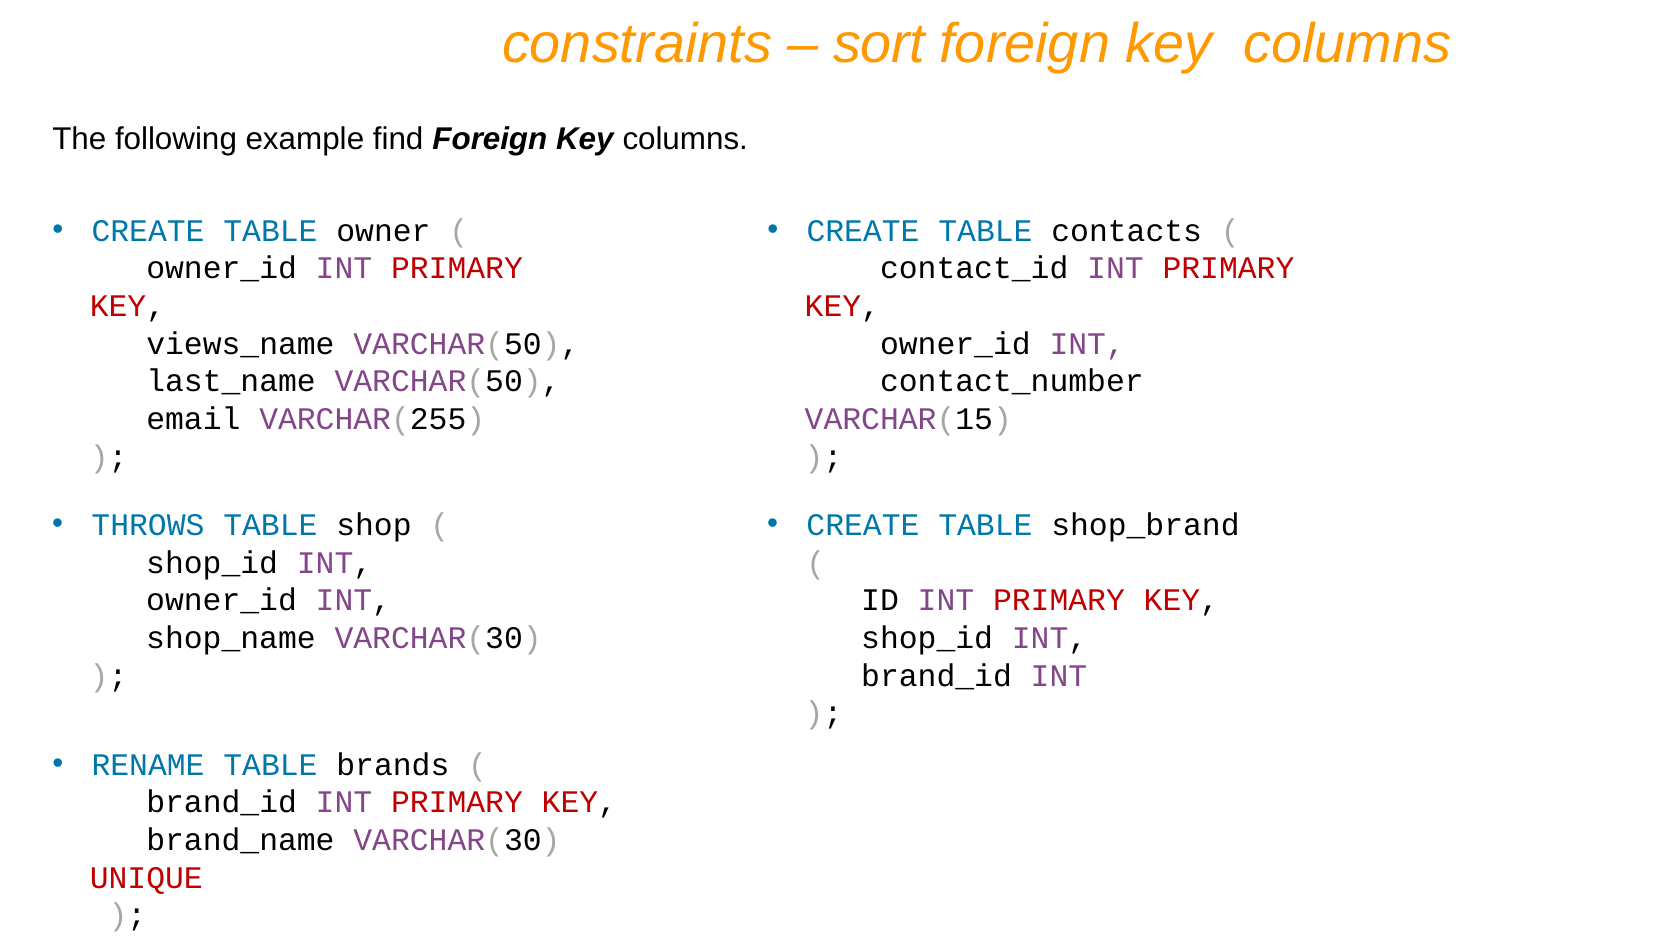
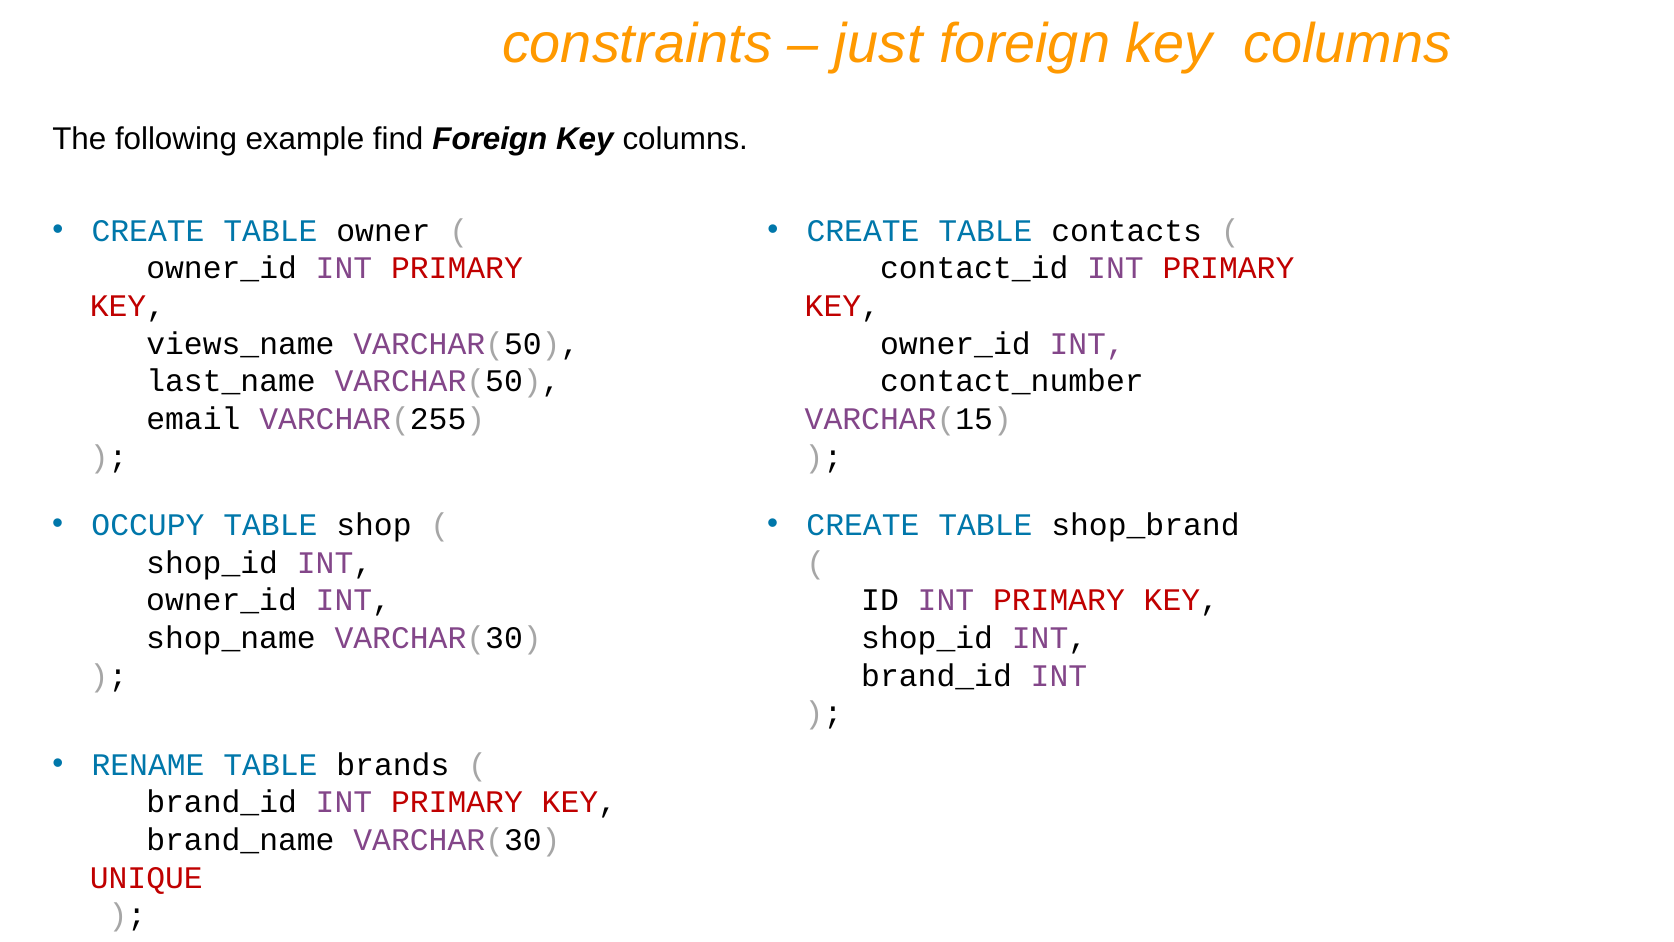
sort: sort -> just (879, 44)
THROWS: THROWS -> OCCUPY (148, 525)
